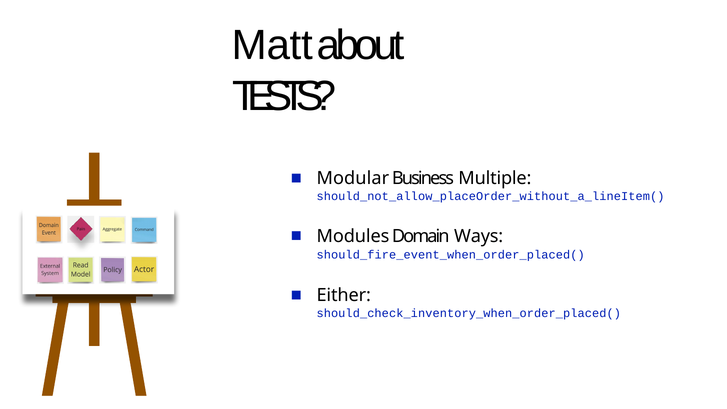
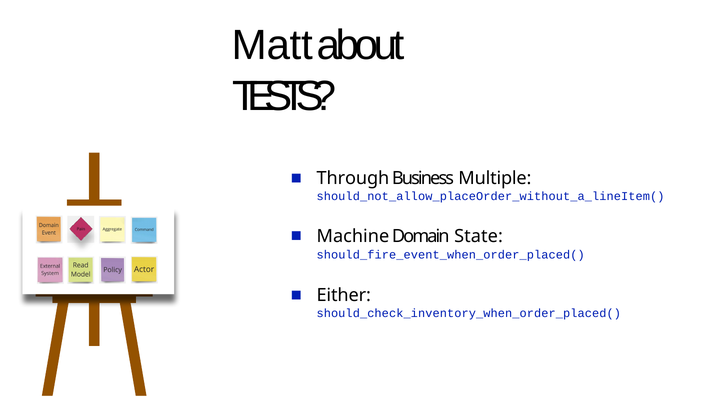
Modular: Modular -> Through (353, 178)
Modules: Modules -> Machine (353, 236)
Ways: Ways -> State (479, 236)
